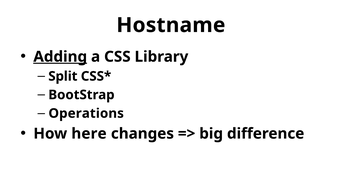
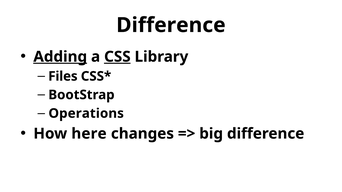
Hostname: Hostname -> Difference (171, 25)
CSS underline: none -> present (117, 57)
Split: Split -> Files (63, 76)
